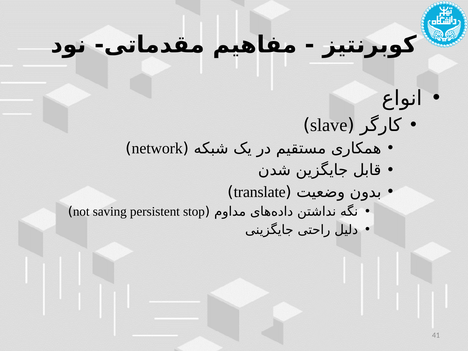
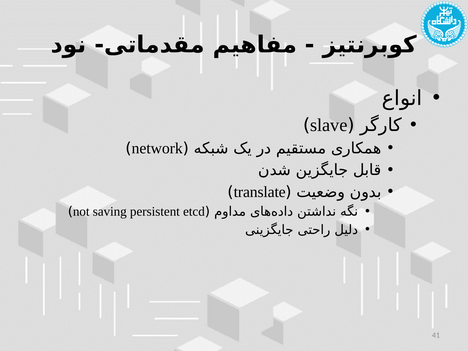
stop: stop -> etcd (194, 212)
